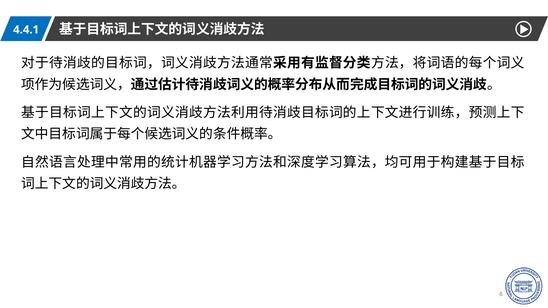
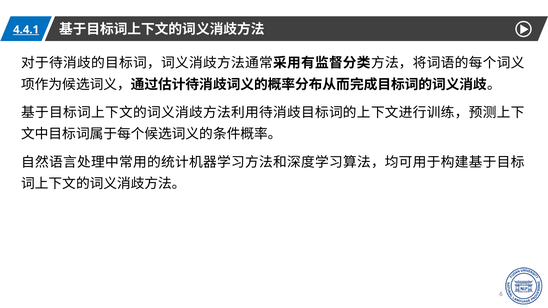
4.4.1 underline: none -> present (26, 30)
